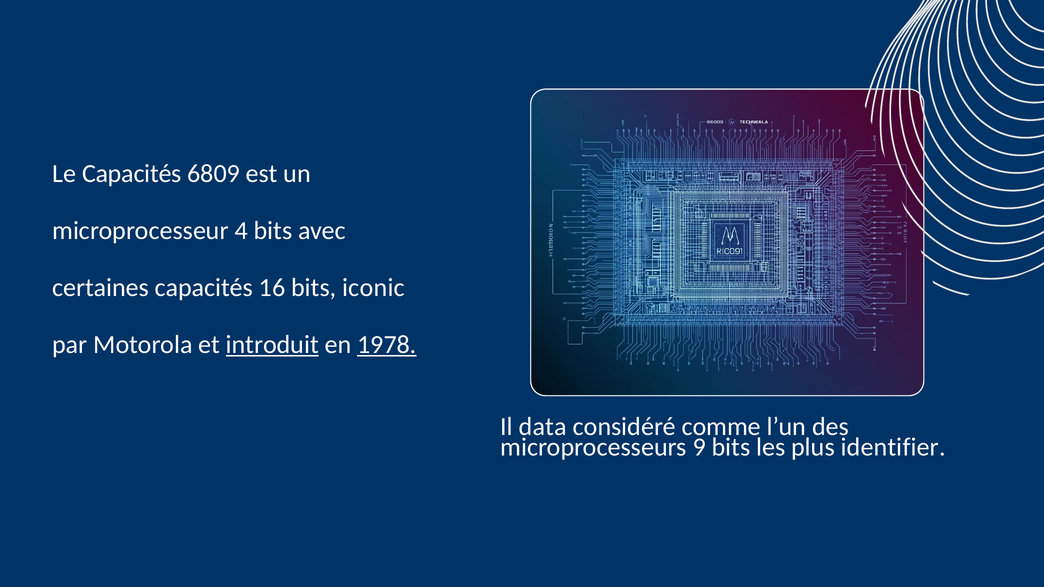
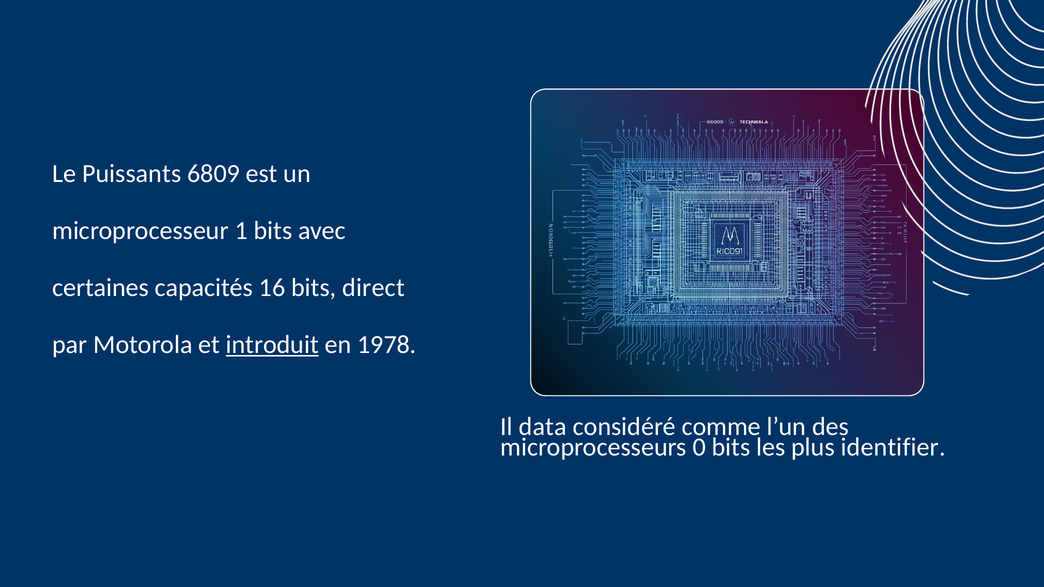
Le Capacités: Capacités -> Puissants (132, 174)
4: 4 -> 1 (241, 231)
iconic: iconic -> direct (374, 288)
1978 underline: present -> none (387, 345)
9: 9 -> 0 (699, 447)
